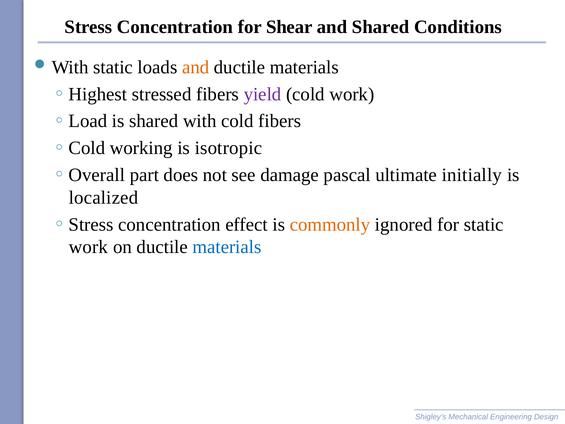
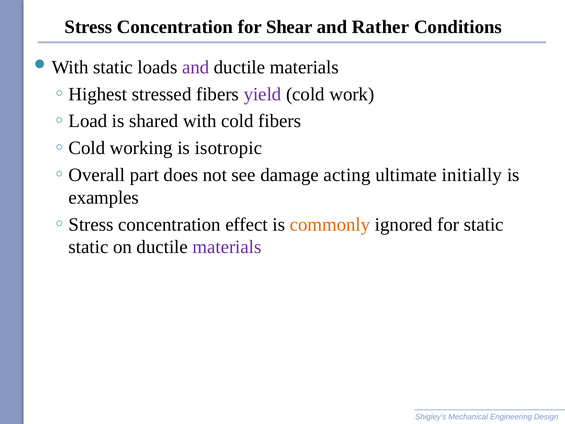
and Shared: Shared -> Rather (381, 27)
and colour: orange -> purple (196, 67)
pascal: pascal -> acting (347, 175)
localized: localized -> examples (104, 197)
work: work -> static (88, 247)
materials colour: blue -> purple (227, 247)
